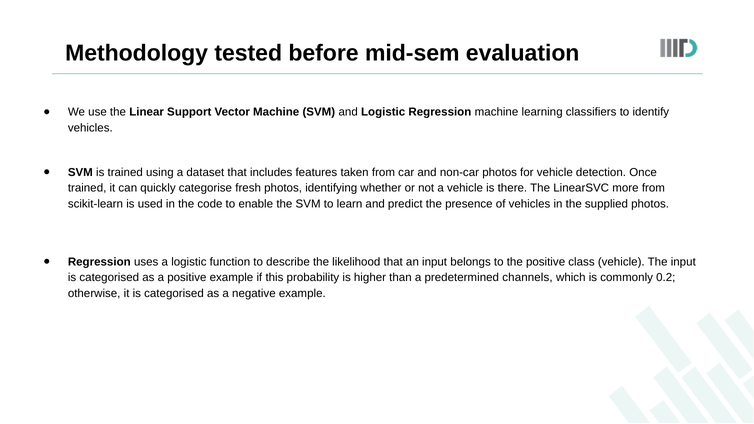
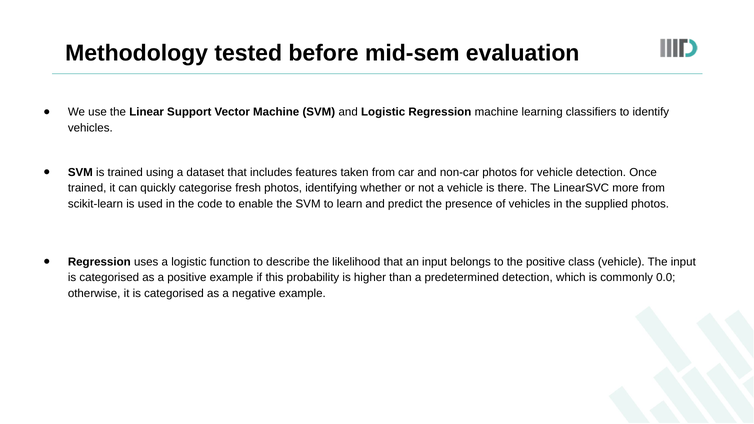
predetermined channels: channels -> detection (527, 278)
0.2: 0.2 -> 0.0 (666, 278)
